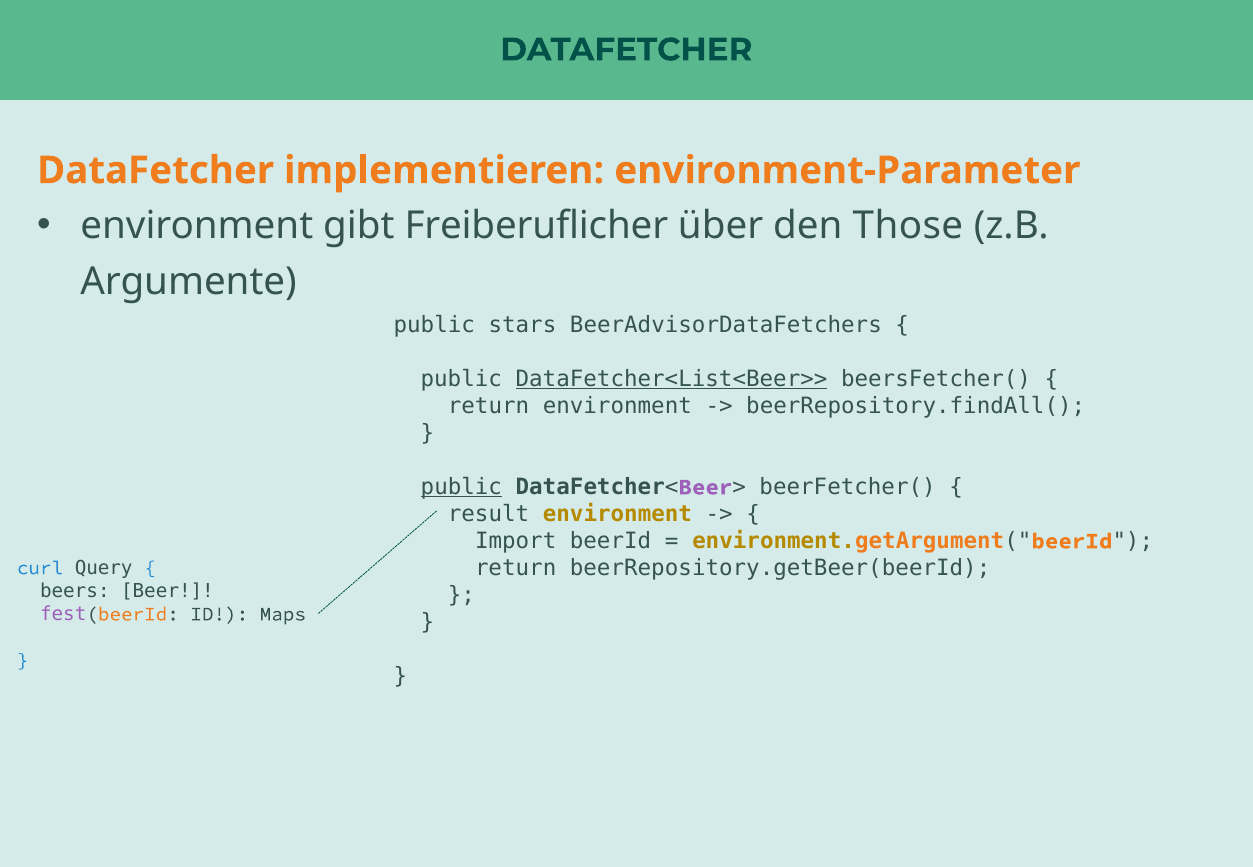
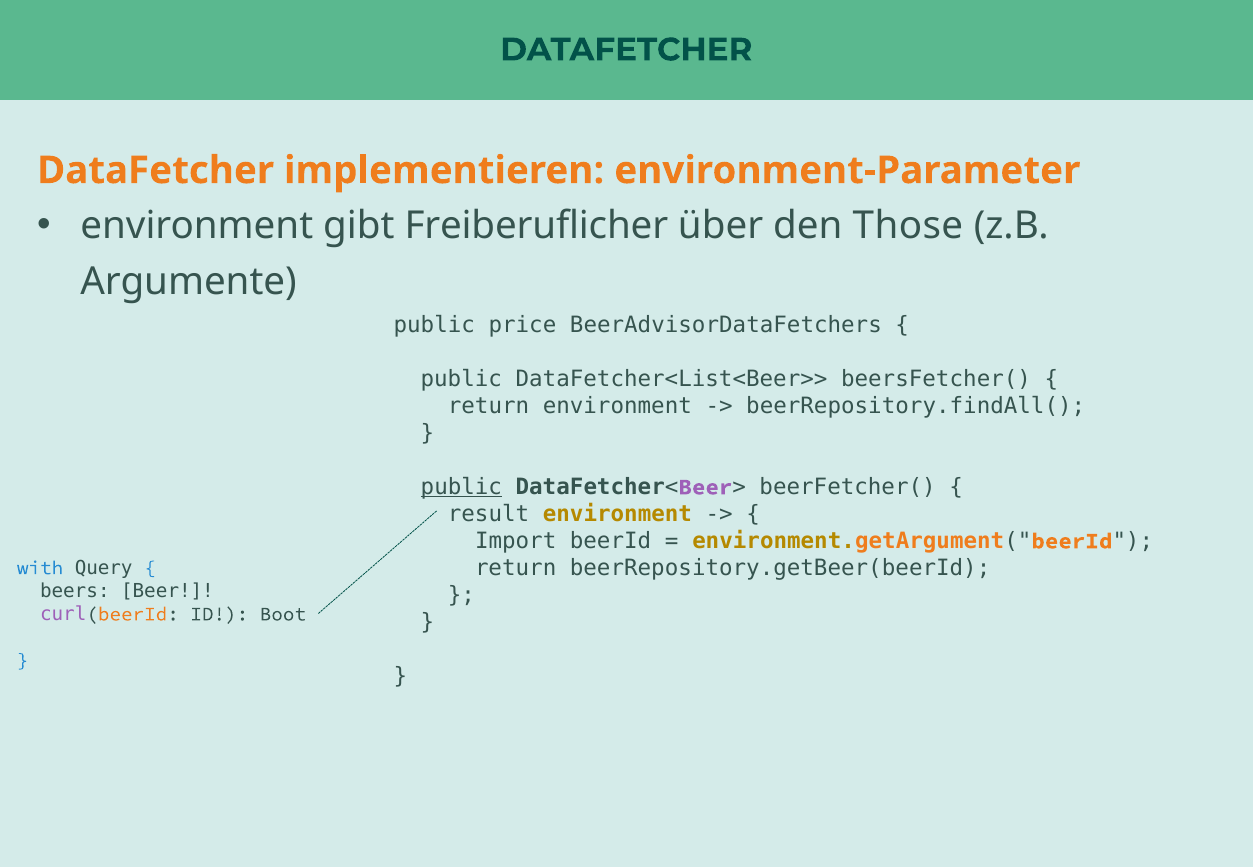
stars: stars -> price (522, 325)
DataFetcher<List<Beer>> underline: present -> none (672, 379)
curl: curl -> with (40, 568)
fest: fest -> curl (63, 614)
Maps: Maps -> Boot (283, 614)
